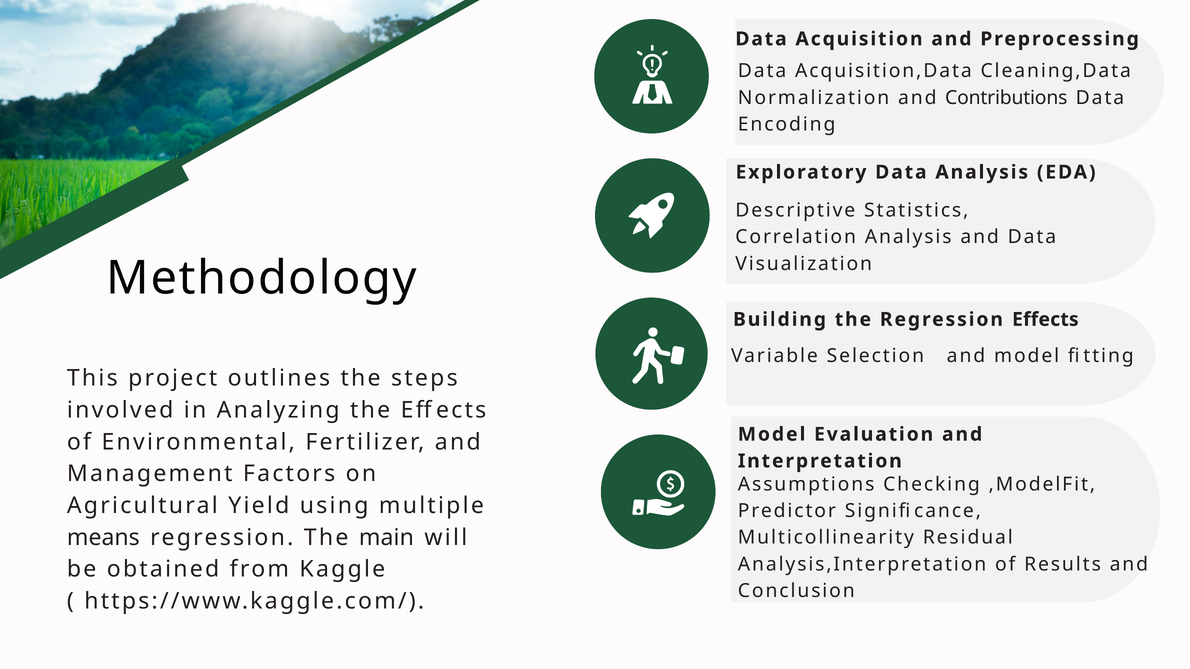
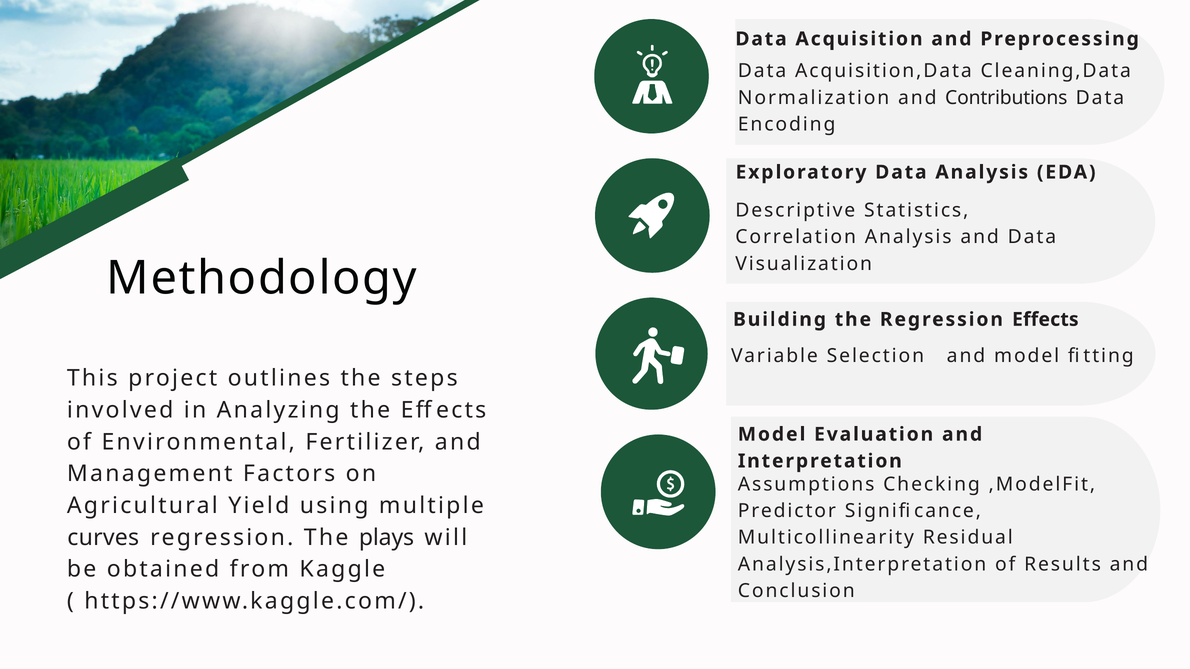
means: means -> curves (103, 538)
main: main -> plays (387, 538)
